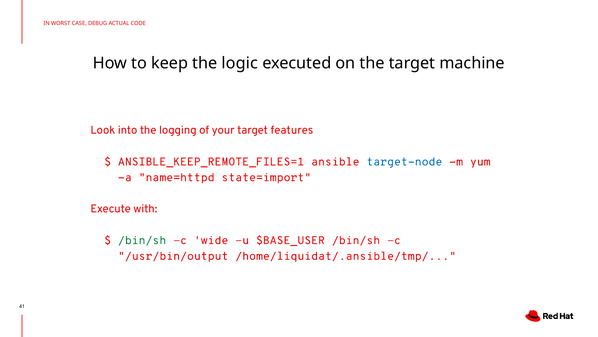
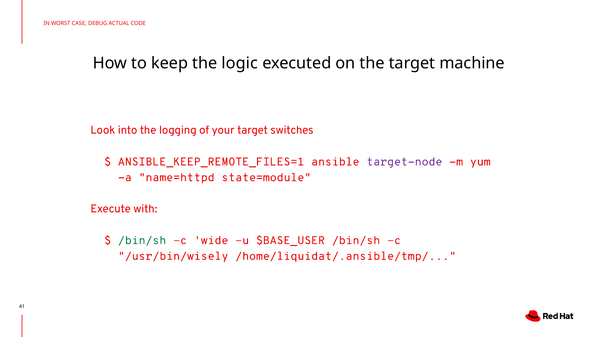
features: features -> switches (292, 130)
target-node colour: blue -> purple (404, 161)
state=import: state=import -> state=module (266, 177)
/usr/bin/output: /usr/bin/output -> /usr/bin/wisely (173, 256)
